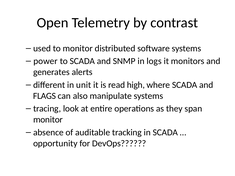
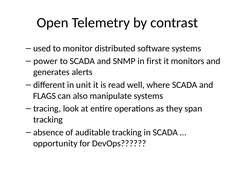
logs: logs -> first (154, 61)
high: high -> well (136, 85)
monitor: monitor -> tracking (48, 120)
